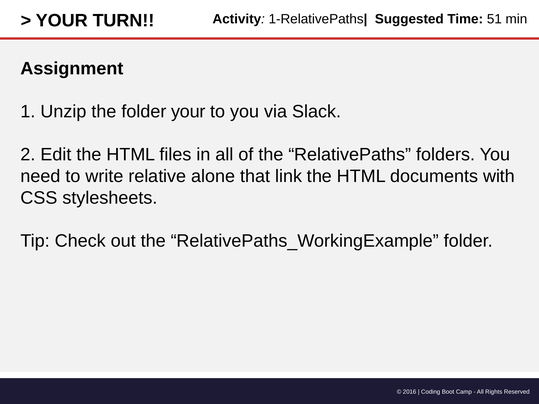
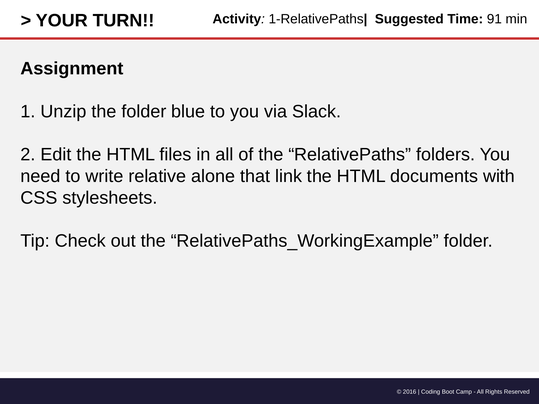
51: 51 -> 91 (494, 19)
folder your: your -> blue (188, 112)
